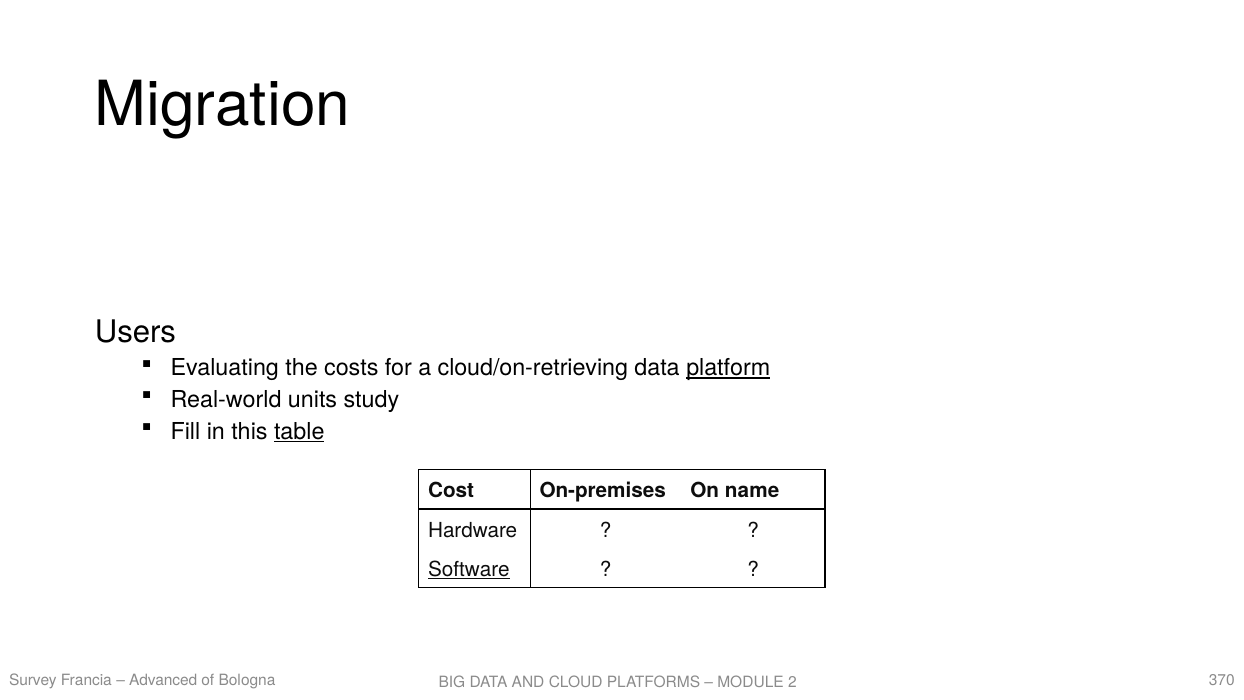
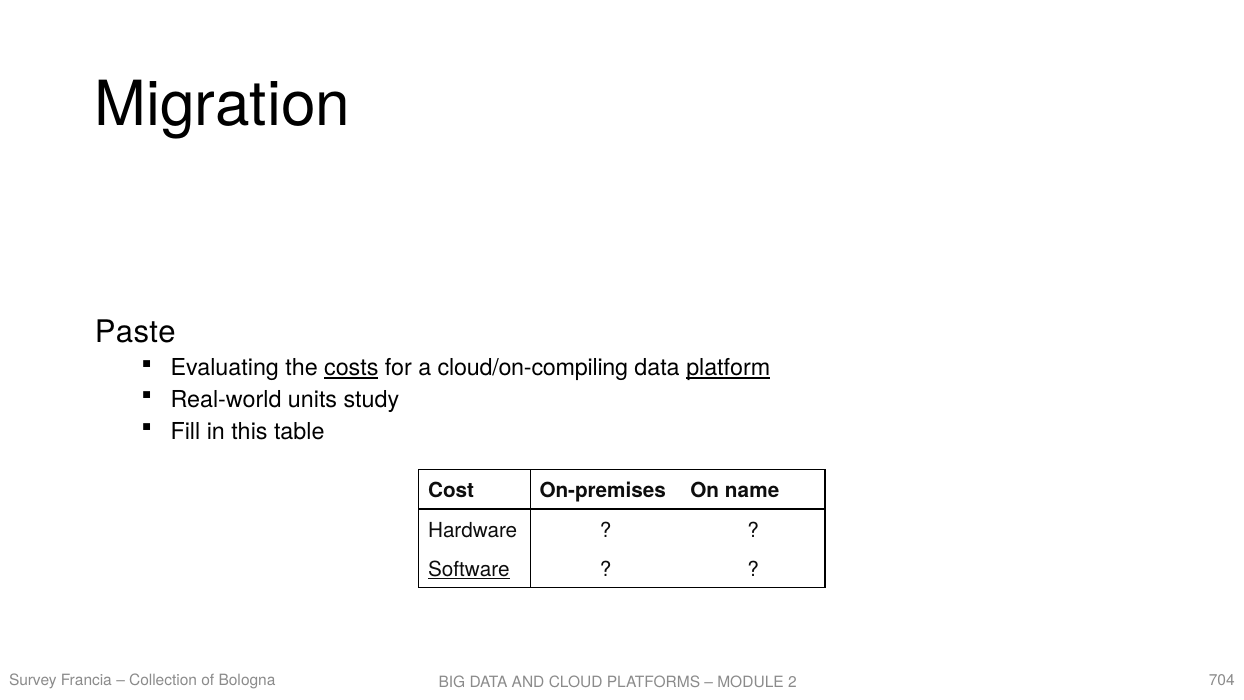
Users: Users -> Paste (135, 332)
costs underline: none -> present (351, 368)
cloud/on-retrieving: cloud/on-retrieving -> cloud/on-compiling (533, 368)
table underline: present -> none (299, 431)
Advanced: Advanced -> Collection (163, 680)
370: 370 -> 704 (1222, 680)
